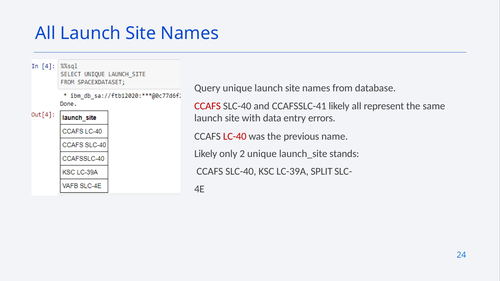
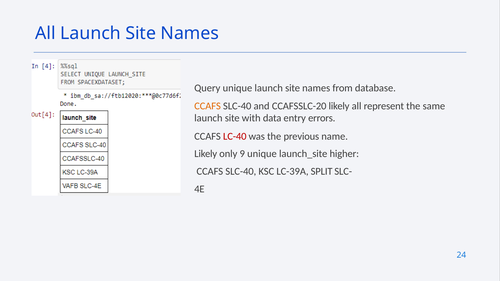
CCAFS colour: red -> orange (208, 106)
CCAFSSLC-41: CCAFSSLC-41 -> CCAFSSLC-20 (299, 106)
2: 2 -> 9 (242, 154)
stands: stands -> higher (344, 154)
